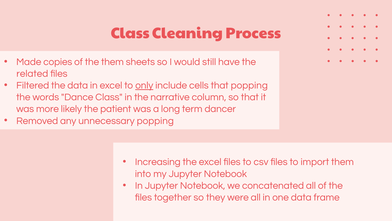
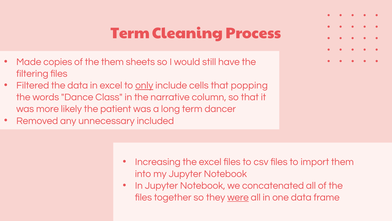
Class: Class -> Term (130, 33)
related: related -> filtering (32, 73)
unnecessary popping: popping -> included (155, 121)
were underline: none -> present (238, 197)
